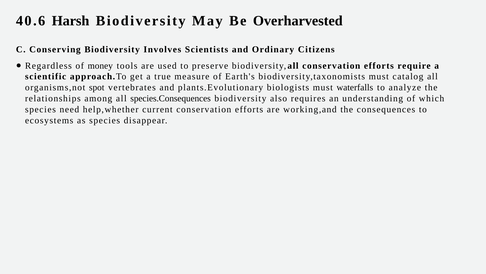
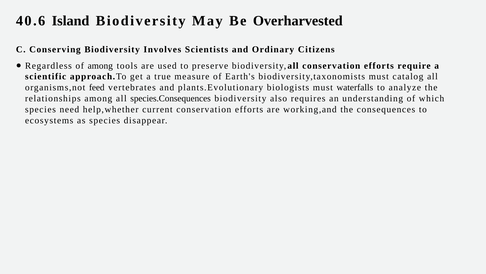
Harsh: Harsh -> Island (71, 21)
of money: money -> among (100, 66)
spot: spot -> feed (97, 87)
